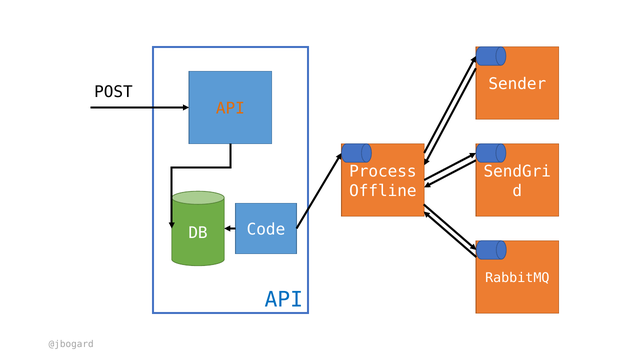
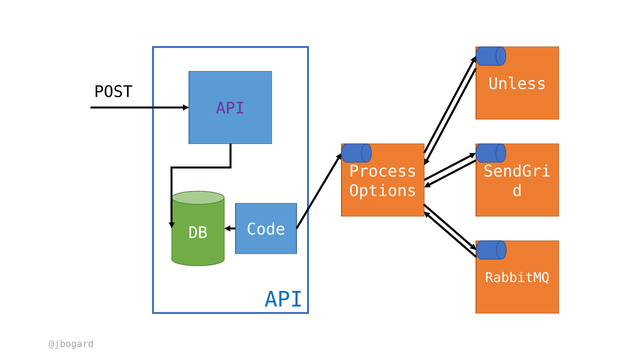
Sender: Sender -> Unless (517, 84)
API colour: orange -> purple (230, 109)
Offline: Offline -> Options (383, 191)
